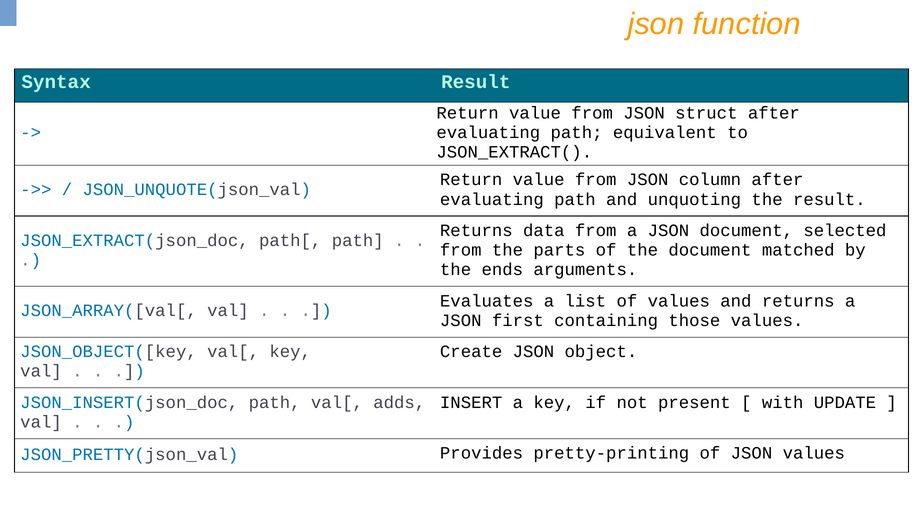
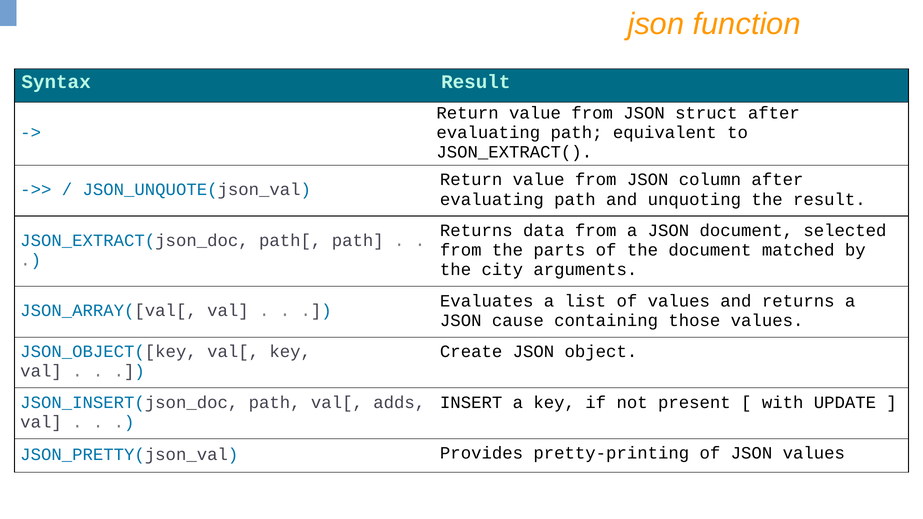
ends: ends -> city (502, 270)
first: first -> cause (518, 321)
